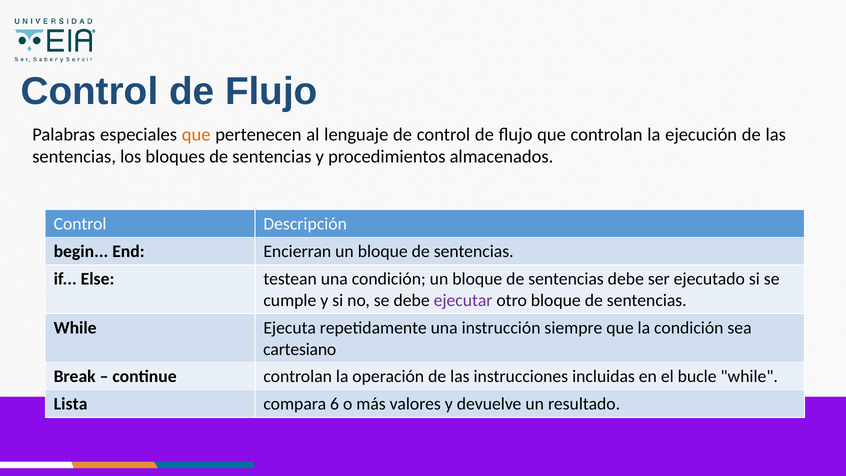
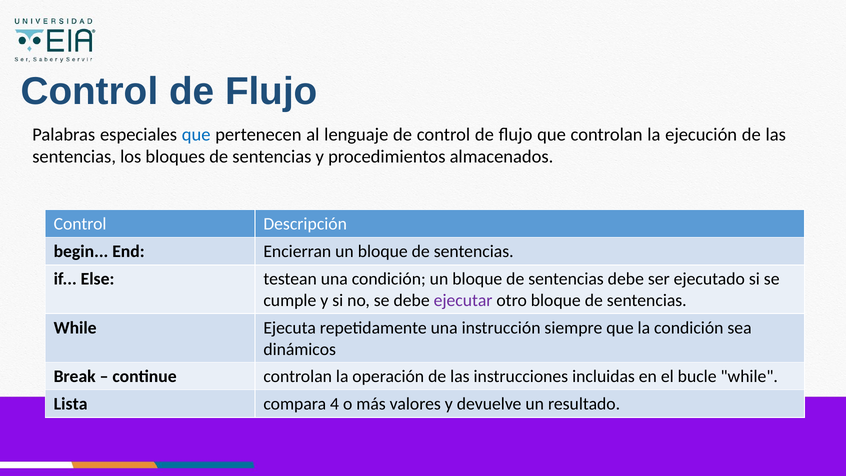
que colour: orange -> blue (196, 135)
cartesiano: cartesiano -> dinámicos (300, 349)
6: 6 -> 4 (334, 404)
